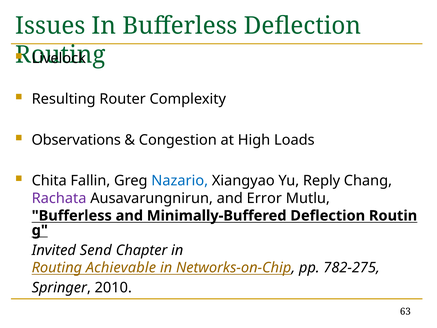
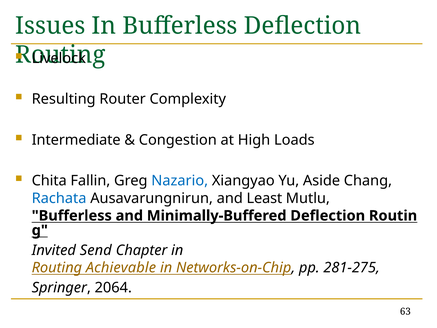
Observations: Observations -> Intermediate (76, 140)
Reply: Reply -> Aside (322, 181)
Rachata colour: purple -> blue (59, 198)
Error: Error -> Least (264, 198)
782-275: 782-275 -> 281-275 (352, 267)
2010: 2010 -> 2064 (113, 287)
